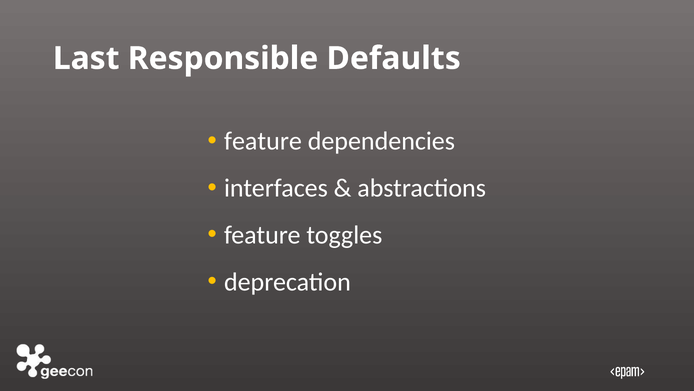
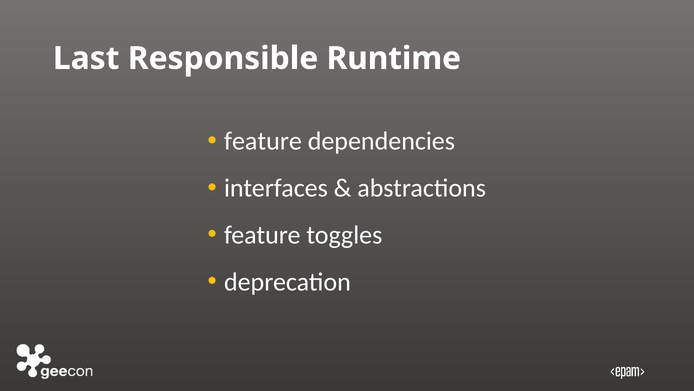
Defaults: Defaults -> Runtime (394, 58)
